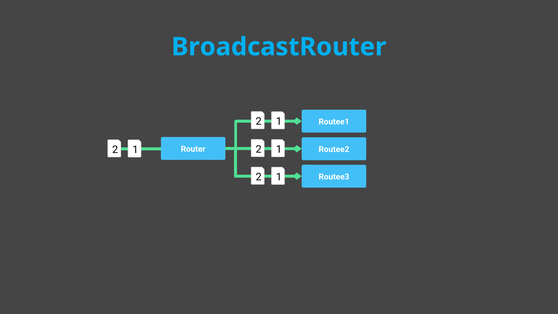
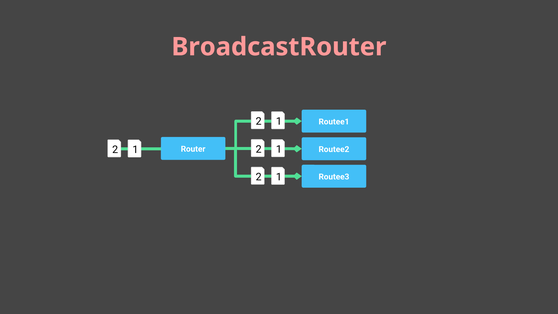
BroadcastRouter colour: light blue -> pink (279, 47)
